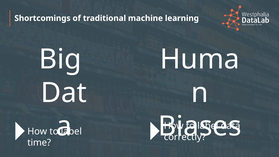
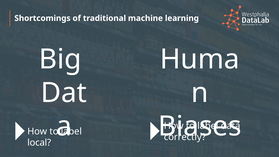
time: time -> local (39, 143)
